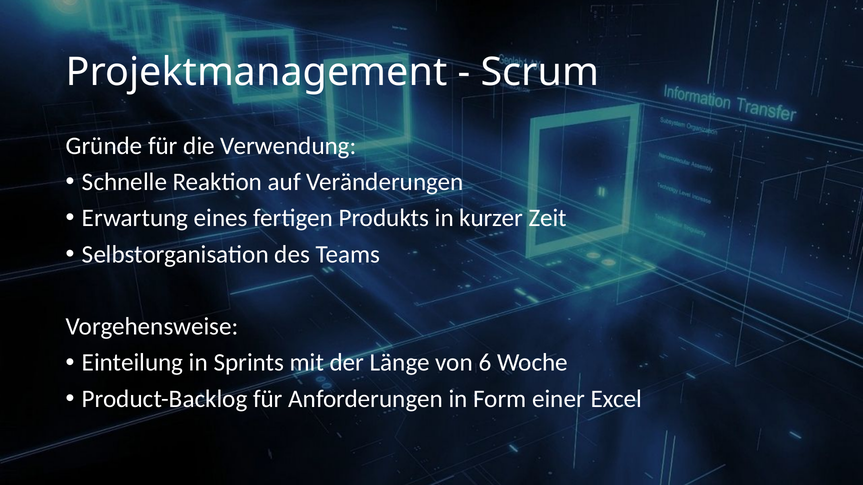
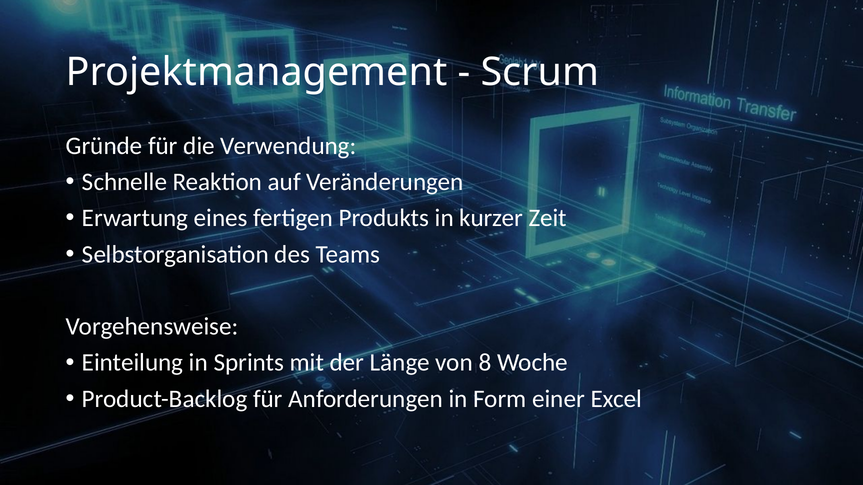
6: 6 -> 8 (485, 363)
